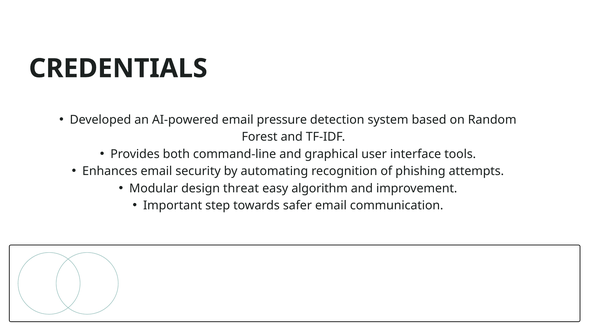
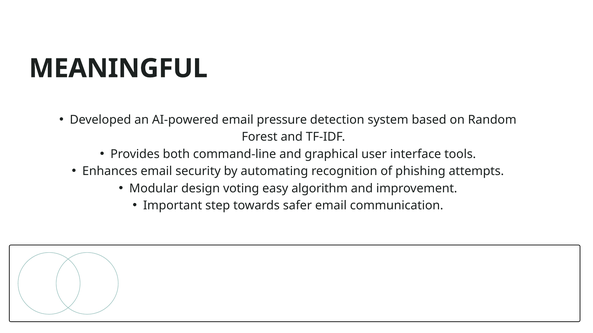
CREDENTIALS: CREDENTIALS -> MEANINGFUL (118, 69)
threat: threat -> voting (241, 189)
